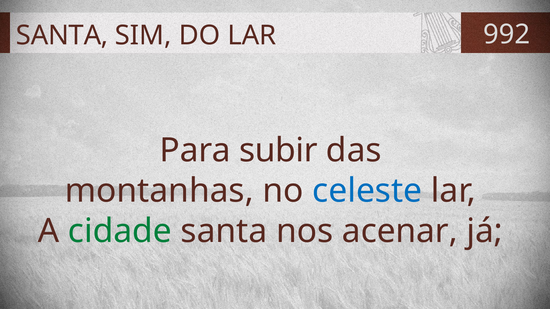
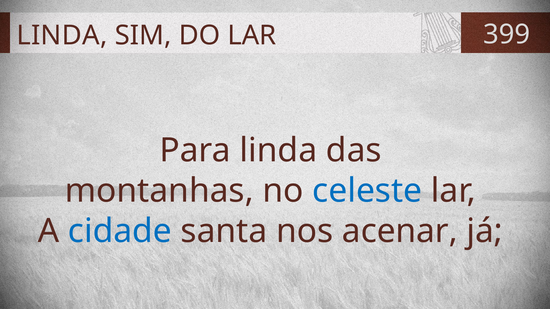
SANTA: SANTA -> LINDA (62, 36)
992: 992 -> 399 (507, 34)
Para subir: subir -> linda (278, 151)
cidade colour: green -> blue (120, 231)
